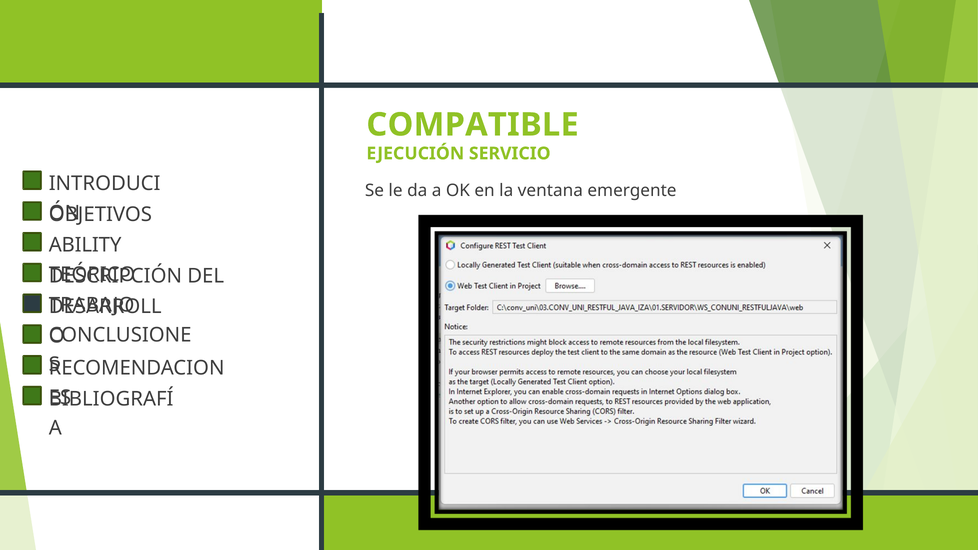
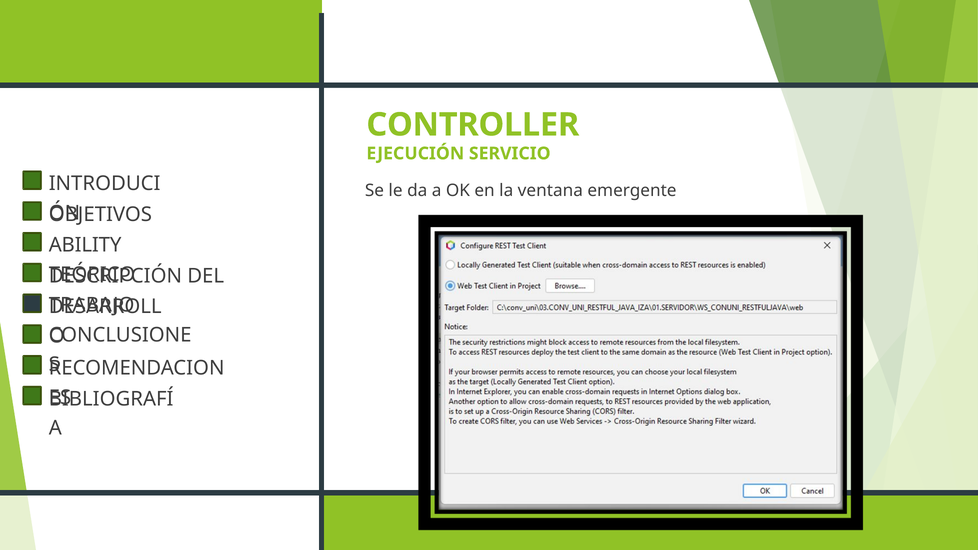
COMPATIBLE: COMPATIBLE -> CONTROLLER (473, 125)
